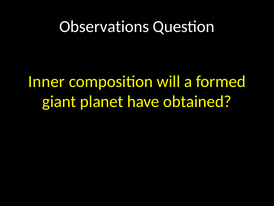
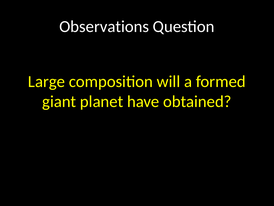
Inner: Inner -> Large (47, 81)
